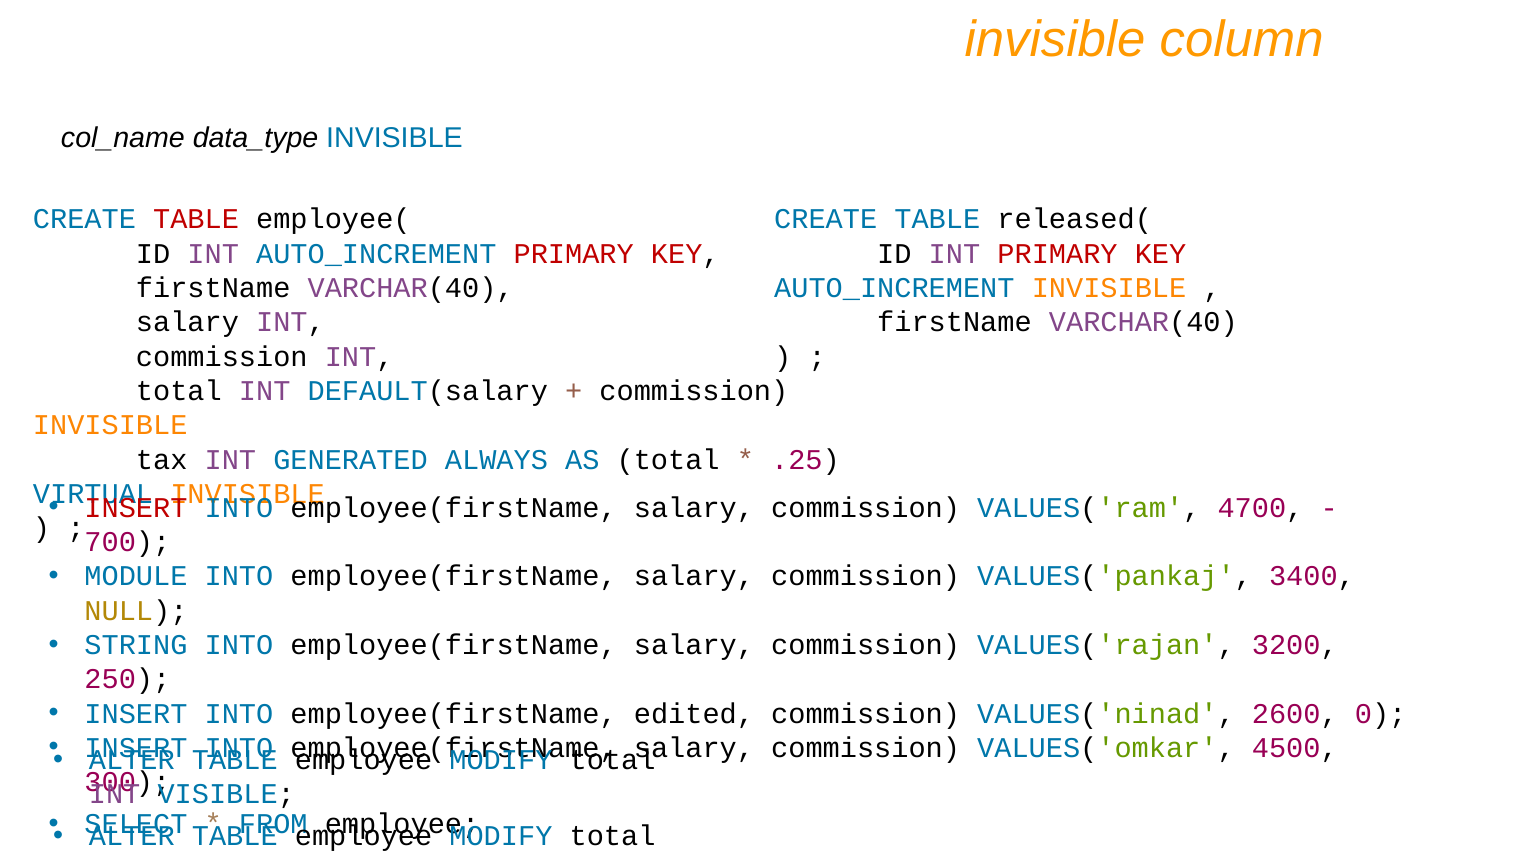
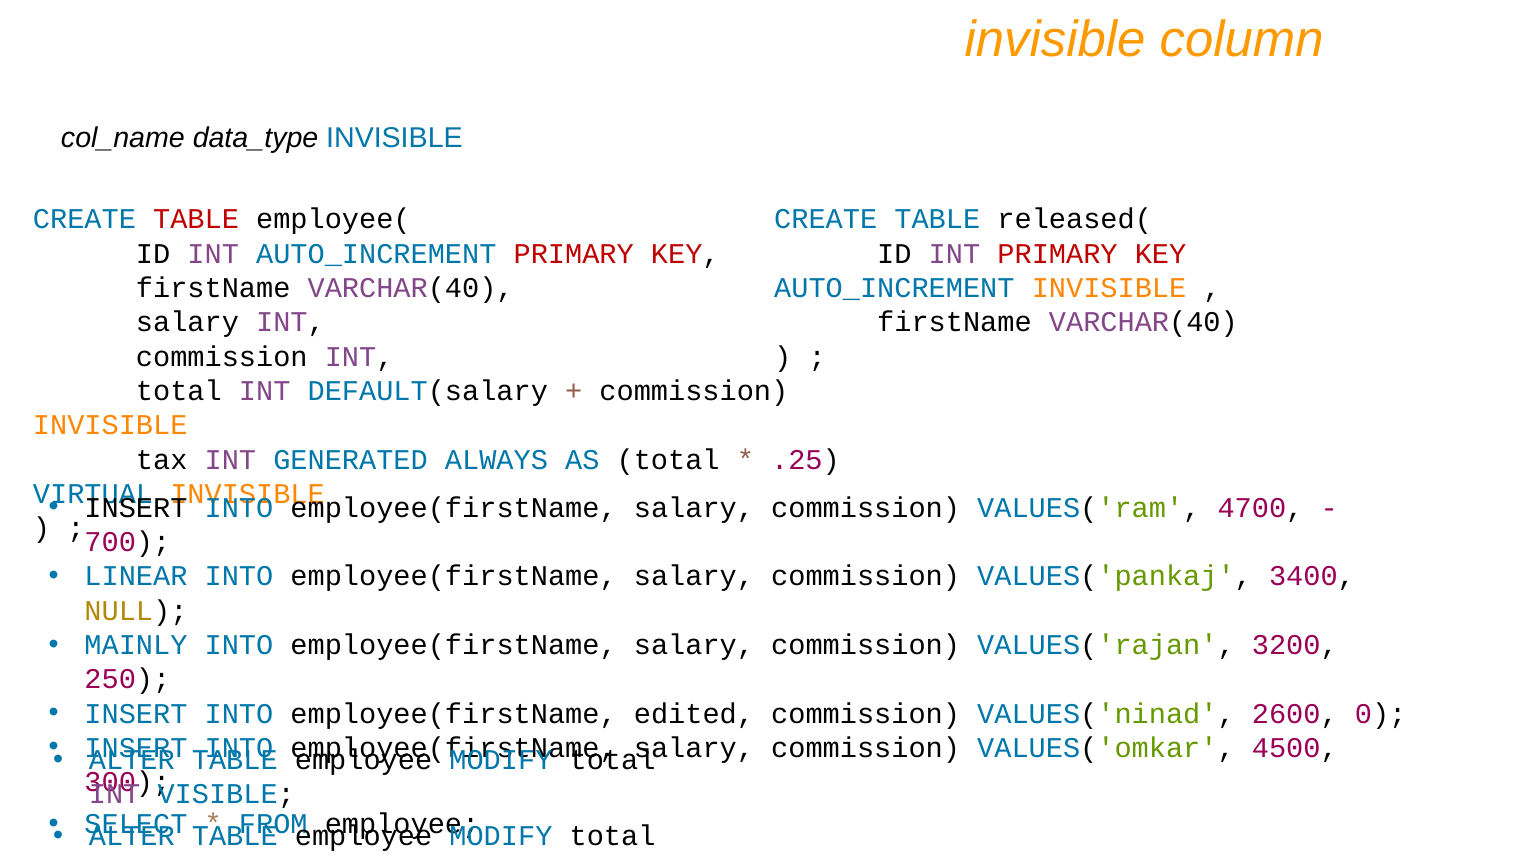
INSERT colour: red -> black (136, 508)
MODULE: MODULE -> LINEAR (136, 577)
STRING: STRING -> MAINLY (136, 645)
